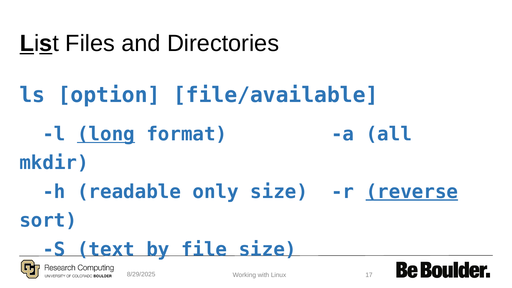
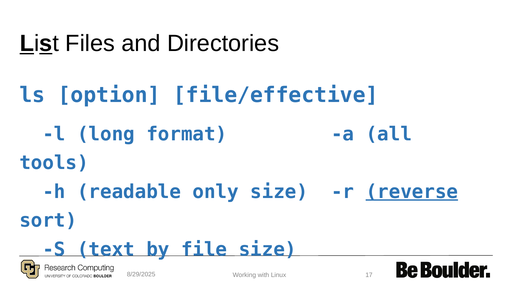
file/available: file/available -> file/effective (276, 95)
long underline: present -> none (106, 134)
mkdir: mkdir -> tools (54, 163)
